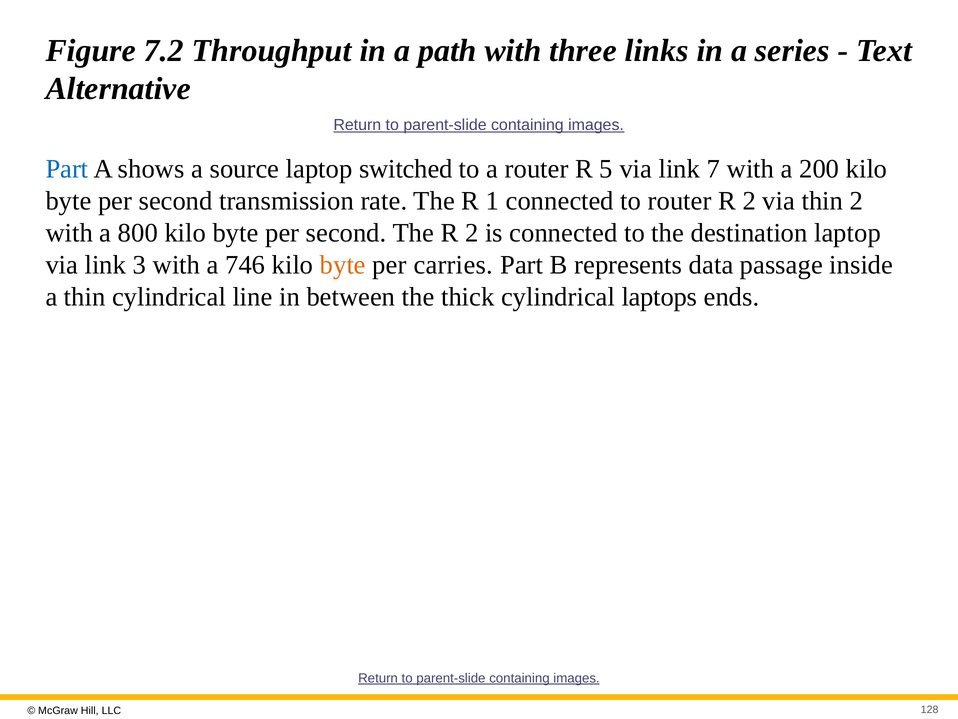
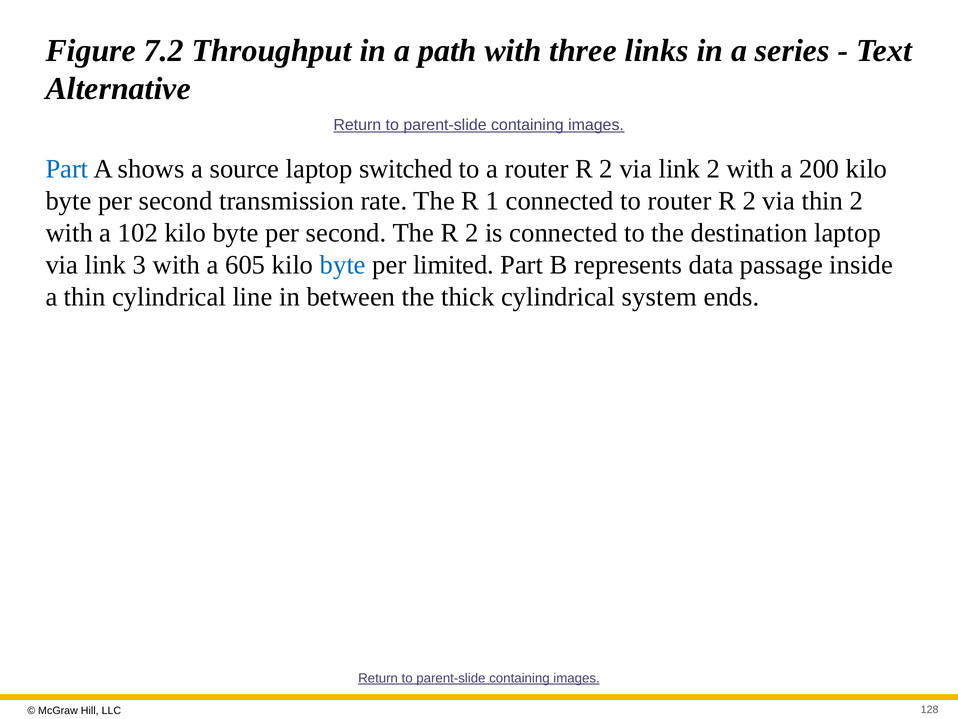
a router R 5: 5 -> 2 (606, 169)
link 7: 7 -> 2 (713, 169)
800: 800 -> 102 (138, 233)
746: 746 -> 605 (245, 265)
byte colour: orange -> blue (343, 265)
carries: carries -> limited (453, 265)
laptops: laptops -> system (659, 297)
